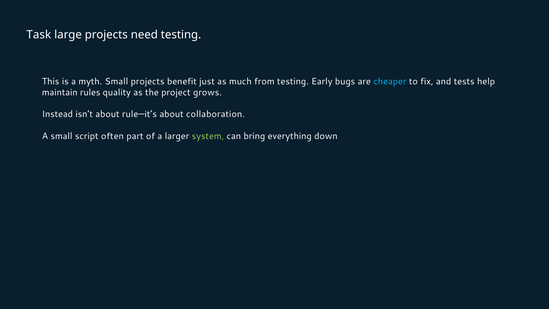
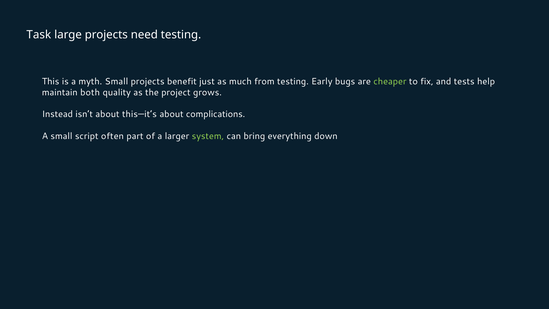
cheaper colour: light blue -> light green (390, 81)
rules: rules -> both (90, 92)
rule—it’s: rule—it’s -> this—it’s (139, 114)
collaboration: collaboration -> complications (216, 114)
